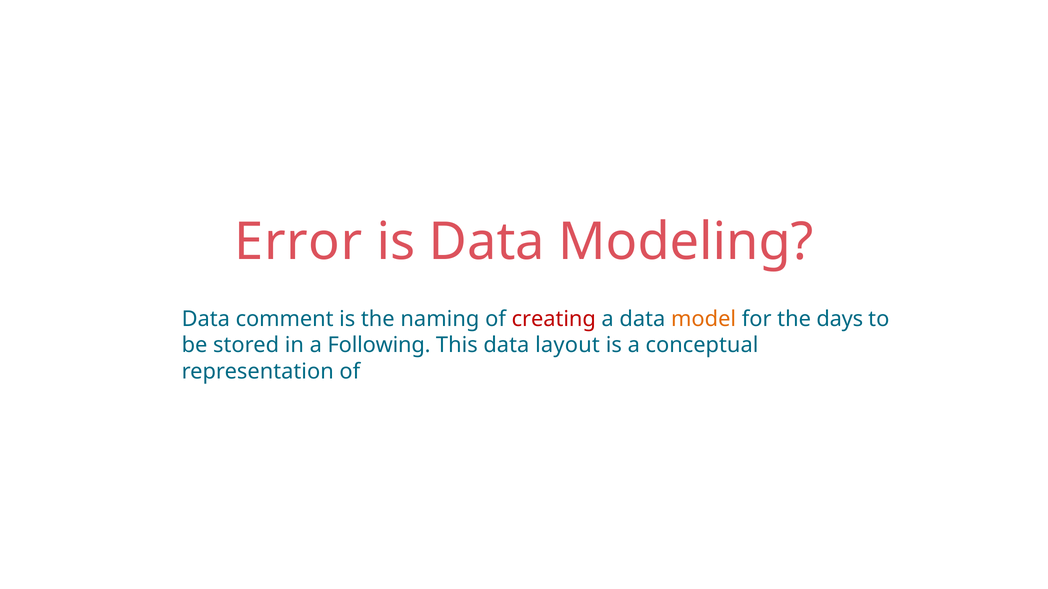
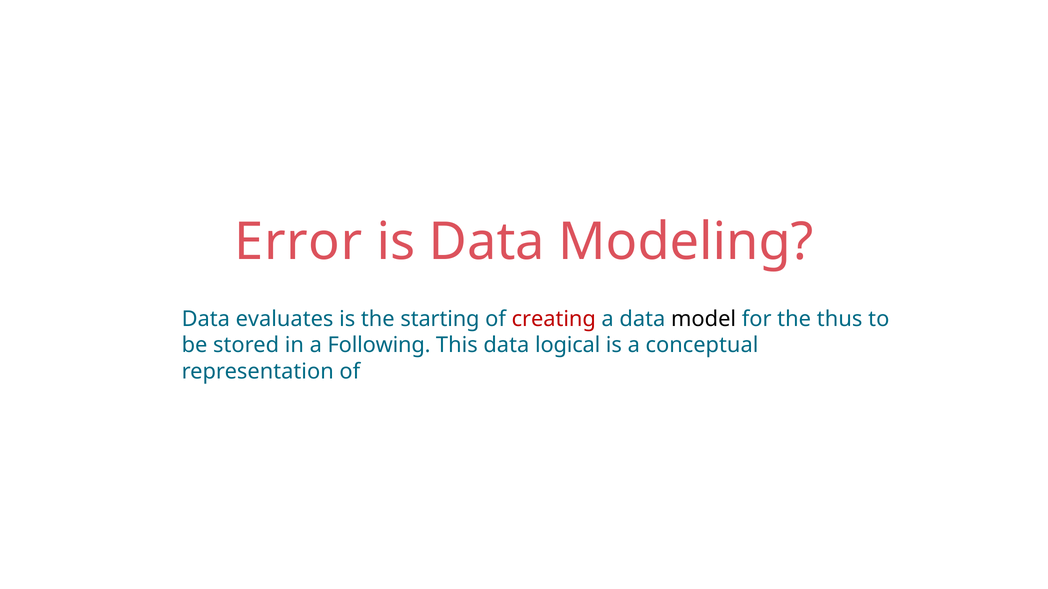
comment: comment -> evaluates (285, 319)
naming: naming -> starting (440, 319)
model colour: orange -> black (704, 319)
days: days -> thus (840, 319)
layout: layout -> logical (568, 346)
